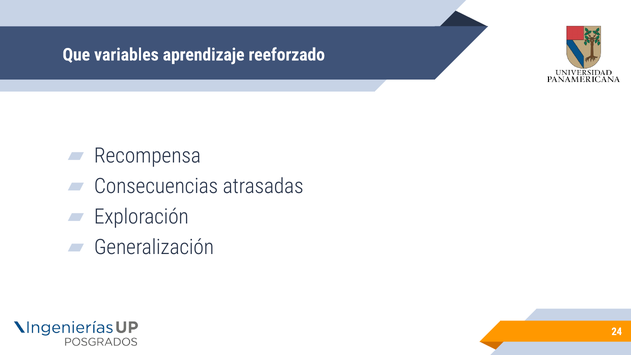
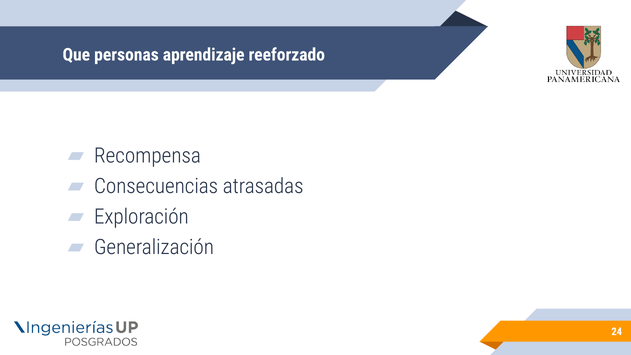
variables: variables -> personas (126, 55)
